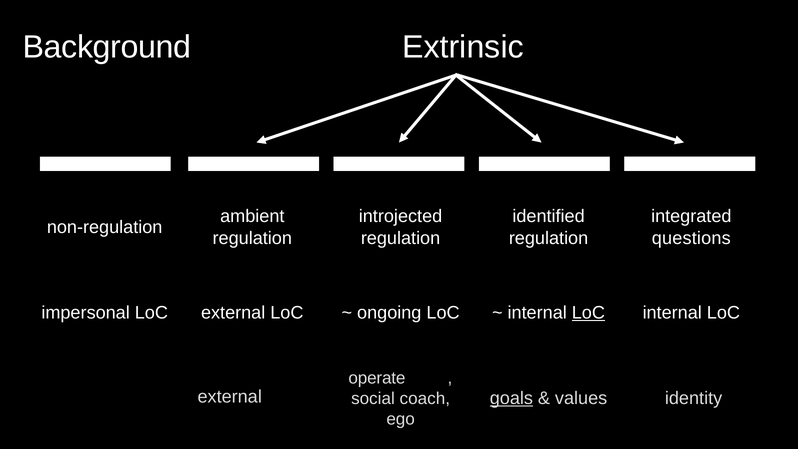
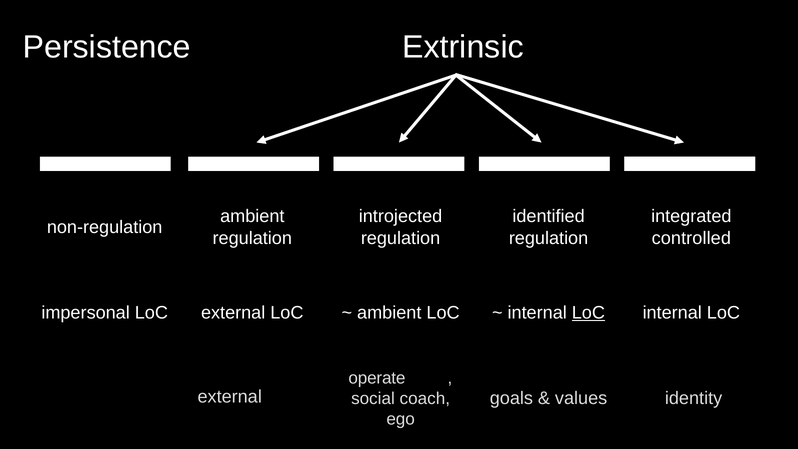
Background: Background -> Persistence (107, 47)
questions: questions -> controlled (691, 238)
ongoing: ongoing -> ambient (389, 313)
goals underline: present -> none (511, 398)
